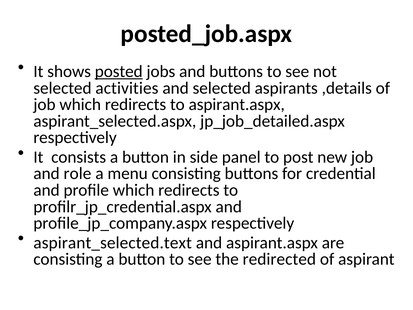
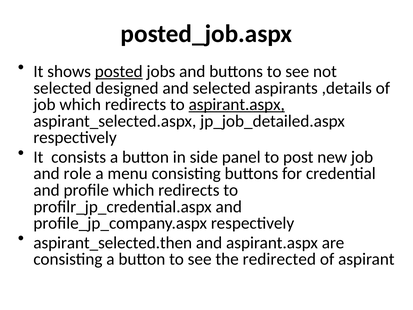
activities: activities -> designed (127, 88)
aspirant.aspx underline: none -> present (237, 104)
aspirant_selected.text: aspirant_selected.text -> aspirant_selected.then (113, 242)
